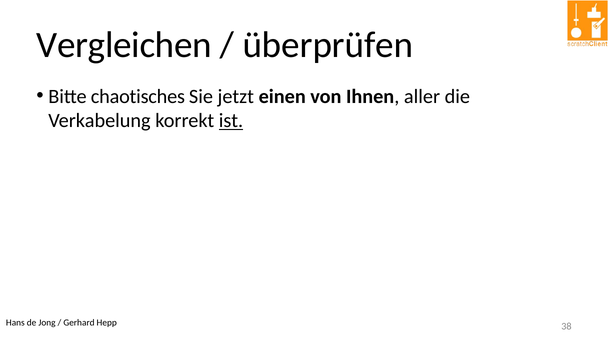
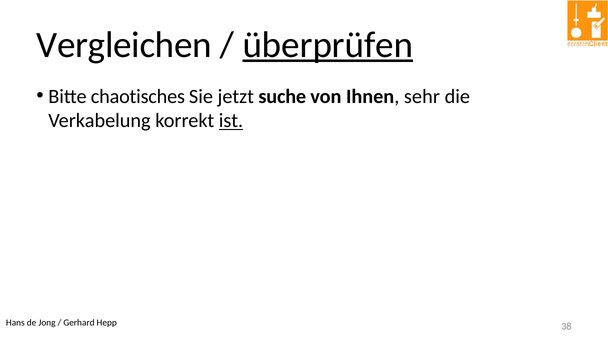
überprüfen underline: none -> present (328, 45)
einen: einen -> suche (282, 96)
aller: aller -> sehr (422, 96)
